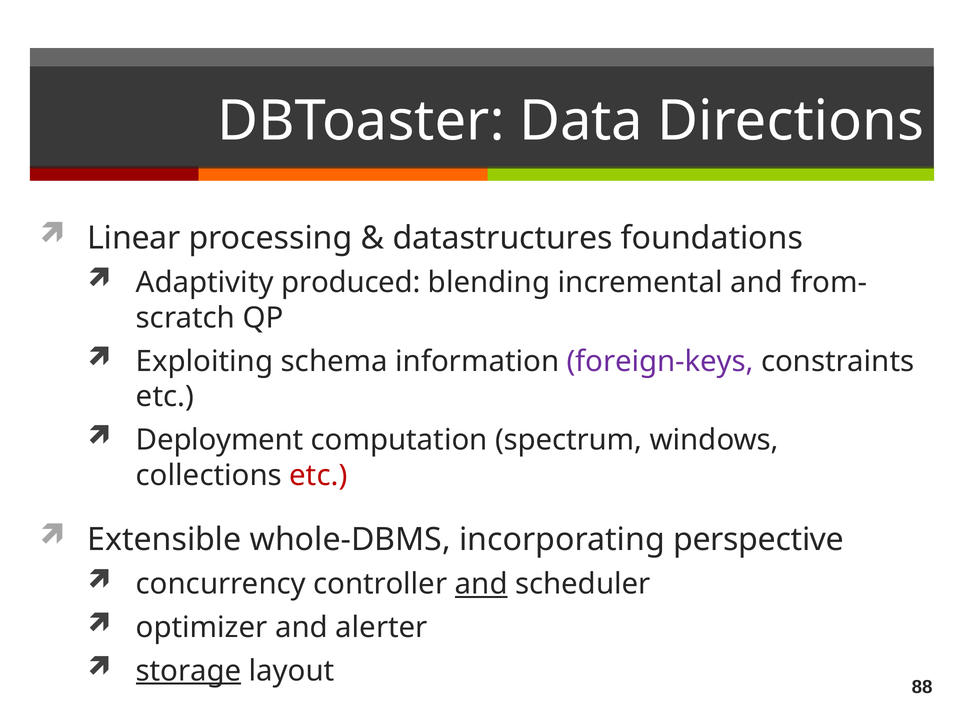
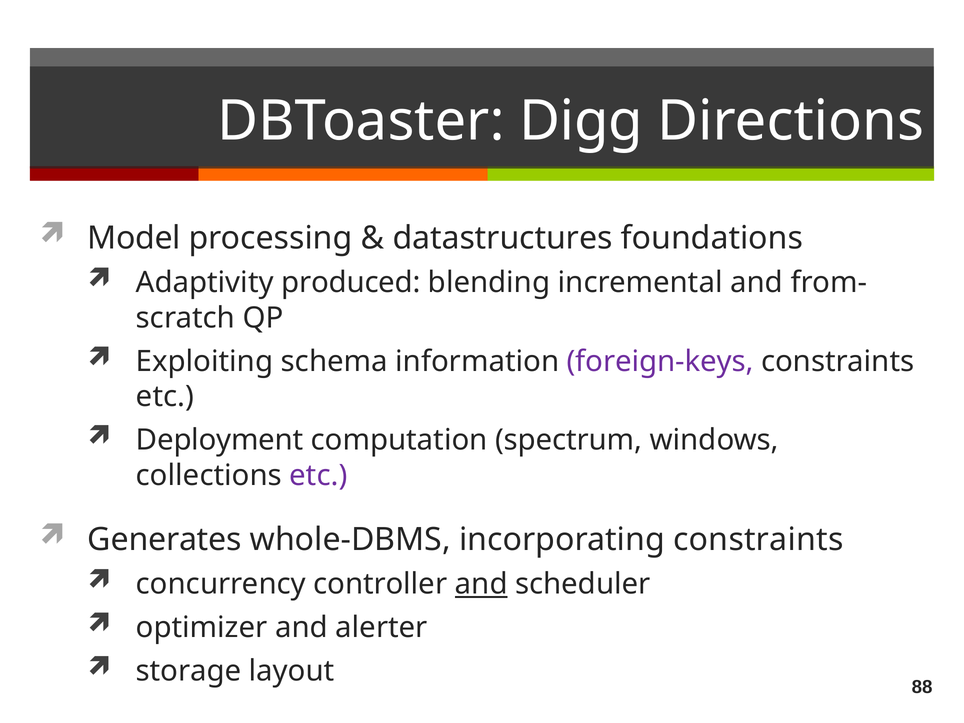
Data: Data -> Digg (581, 121)
Linear: Linear -> Model (134, 238)
etc colour: red -> purple (318, 475)
Extensible: Extensible -> Generates (164, 539)
incorporating perspective: perspective -> constraints (758, 539)
storage underline: present -> none (189, 671)
